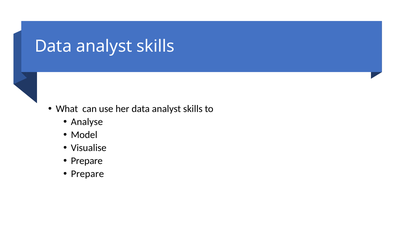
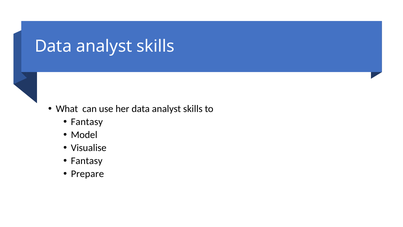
Analyse: Analyse -> Fantasy (87, 122)
Prepare: Prepare -> Fantasy (87, 161)
